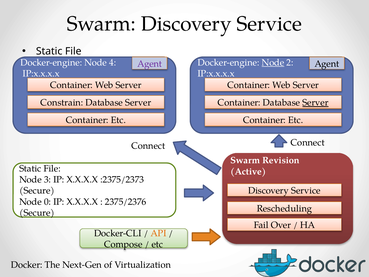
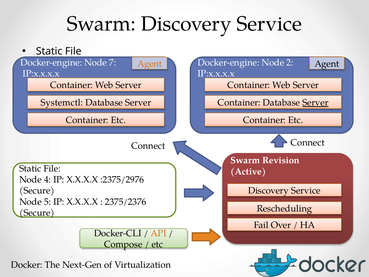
4: 4 -> 7 (113, 63)
Node underline: present -> none (273, 63)
Agent colour: purple -> orange (150, 64)
Constrain: Constrain -> Systemctl (62, 103)
3: 3 -> 4 (48, 179)
:2375/2373: :2375/2373 -> :2375/2976 (122, 179)
0: 0 -> 5 (48, 202)
